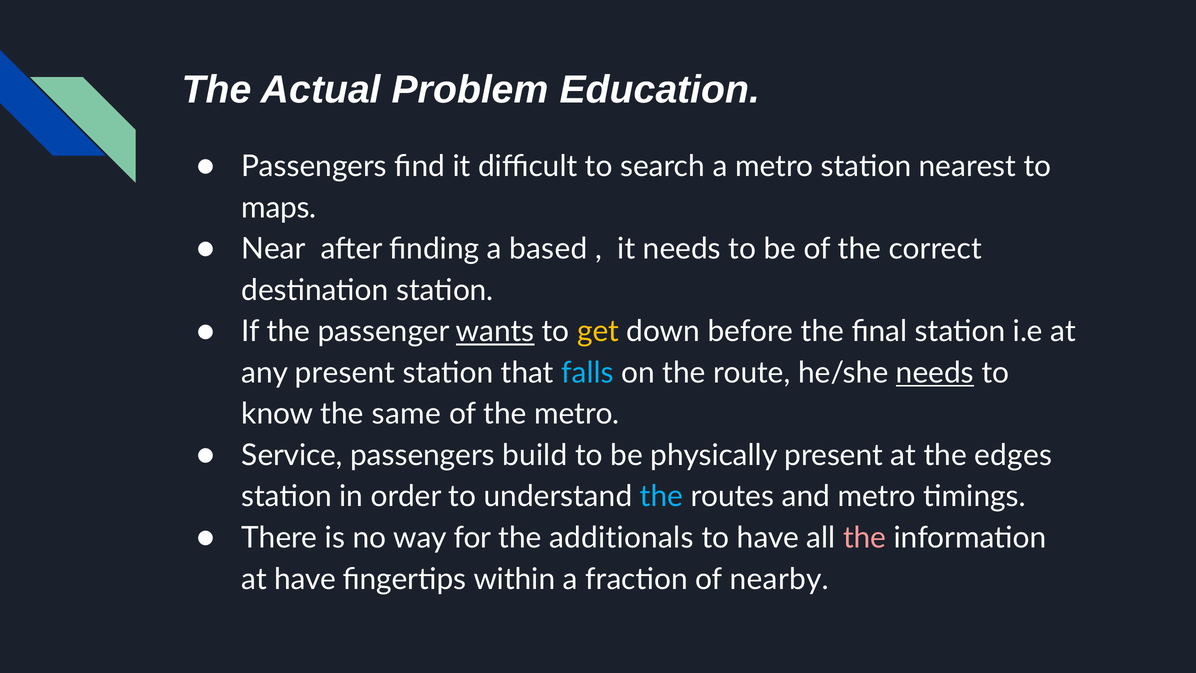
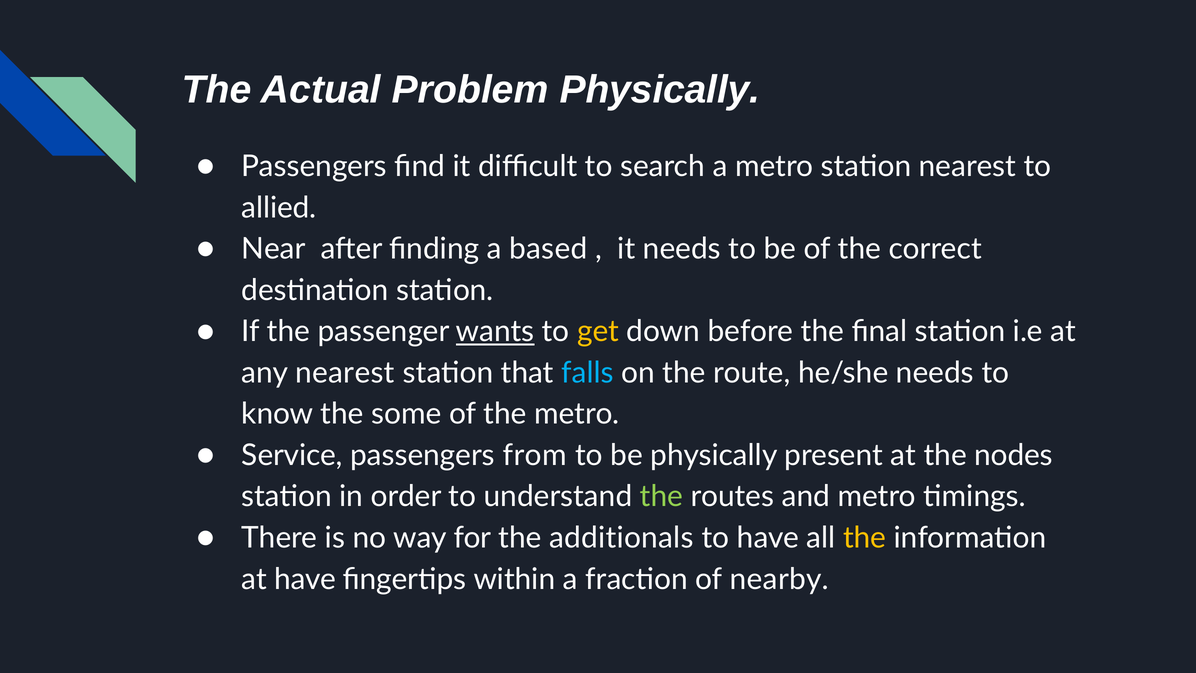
Problem Education: Education -> Physically (660, 90)
maps: maps -> allied (279, 208)
any present: present -> nearest (345, 373)
needs underline: present -> none (935, 373)
same: same -> some (406, 414)
build: build -> from (535, 455)
edges: edges -> nodes (1014, 455)
the colour: light blue -> light green (662, 496)
the colour: pink -> yellow (865, 538)
